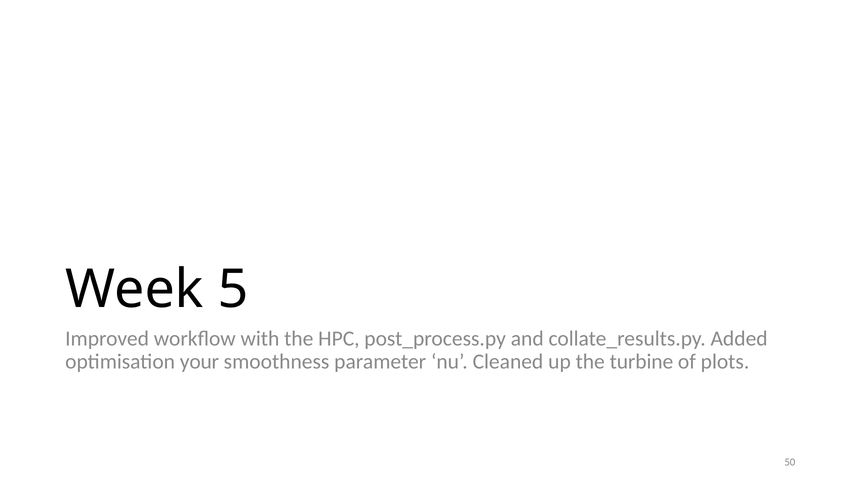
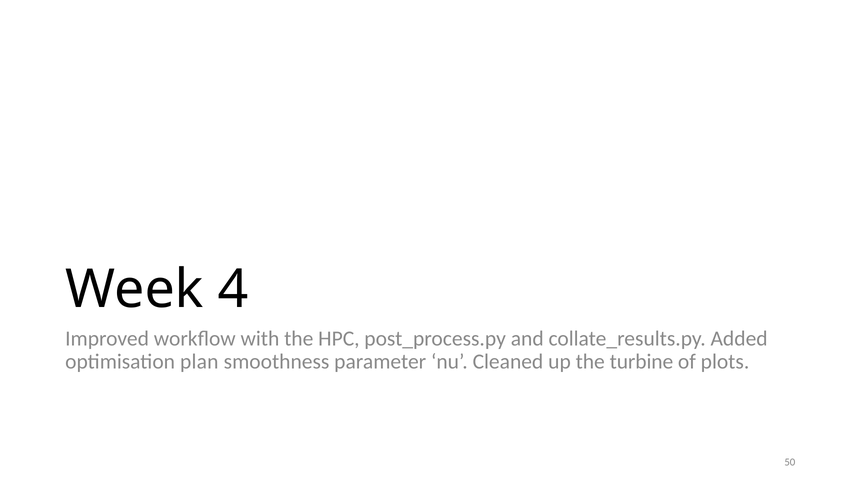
5: 5 -> 4 (233, 290)
your: your -> plan (199, 362)
